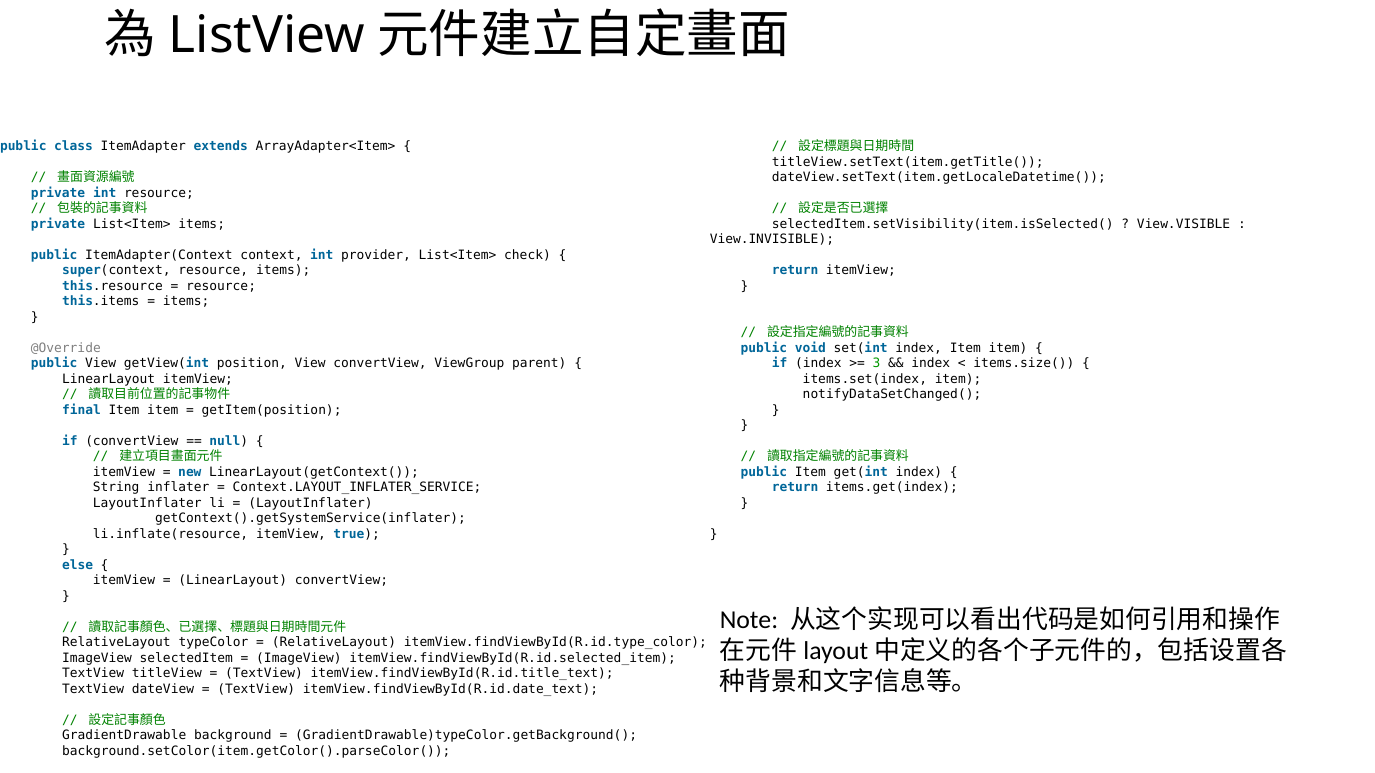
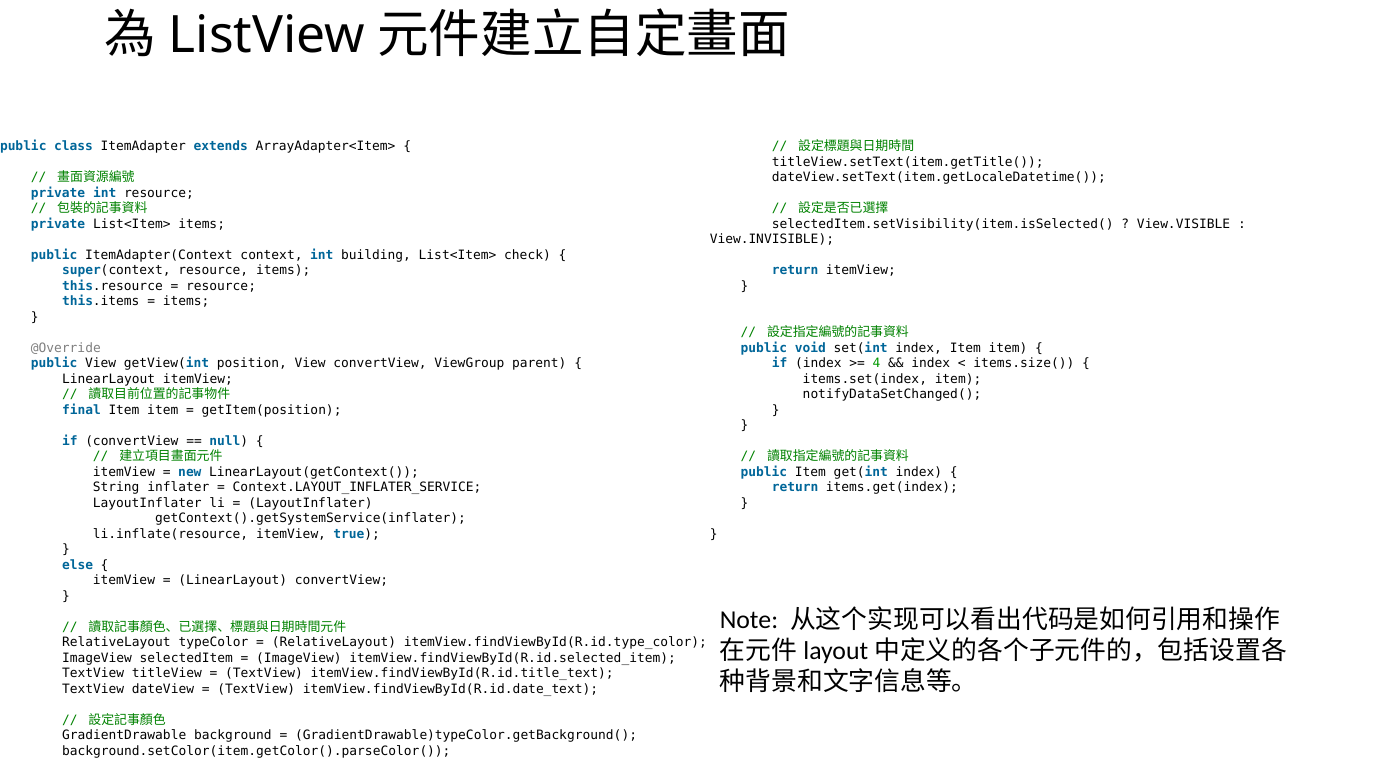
provider: provider -> building (376, 255)
3: 3 -> 4 (876, 364)
